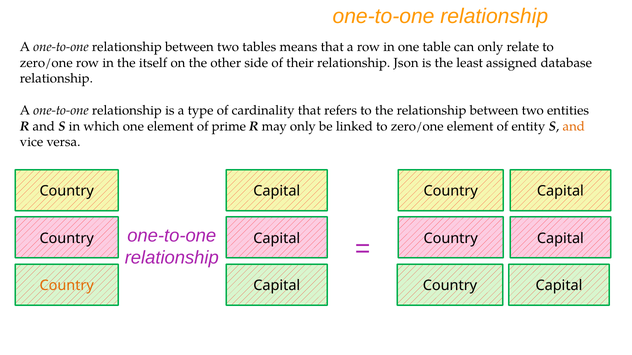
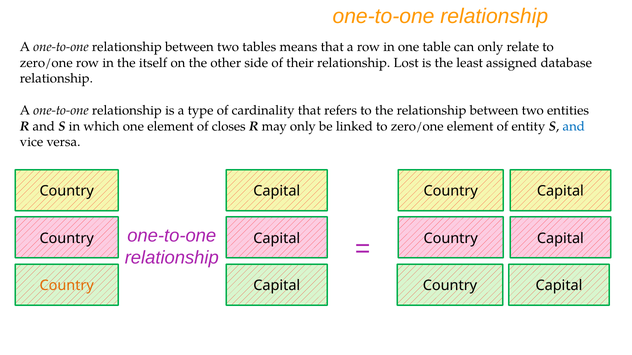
Json: Json -> Lost (406, 63)
prime: prime -> closes (229, 126)
and colour: orange -> blue (574, 126)
